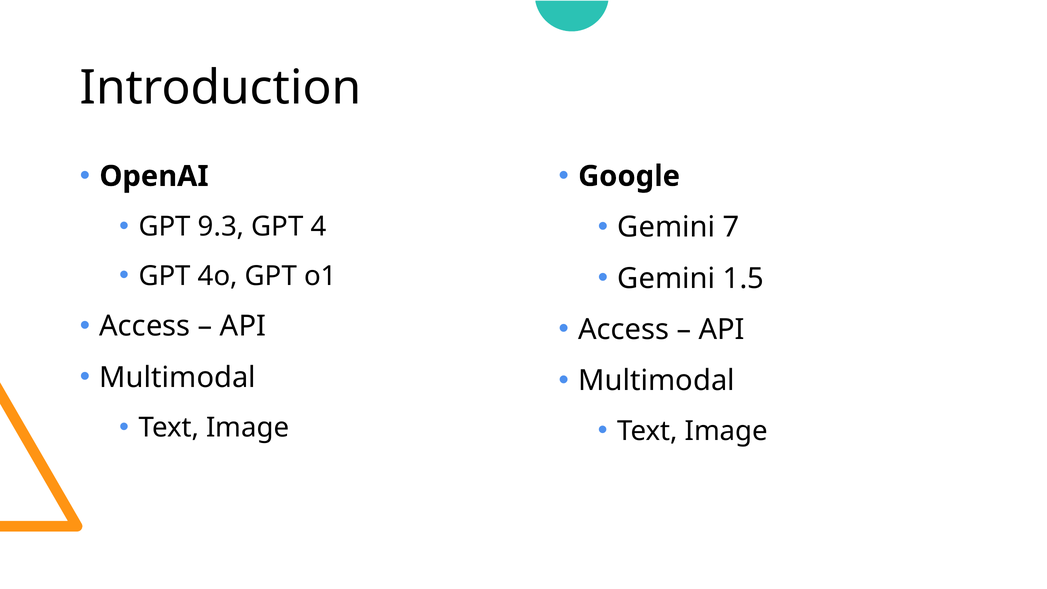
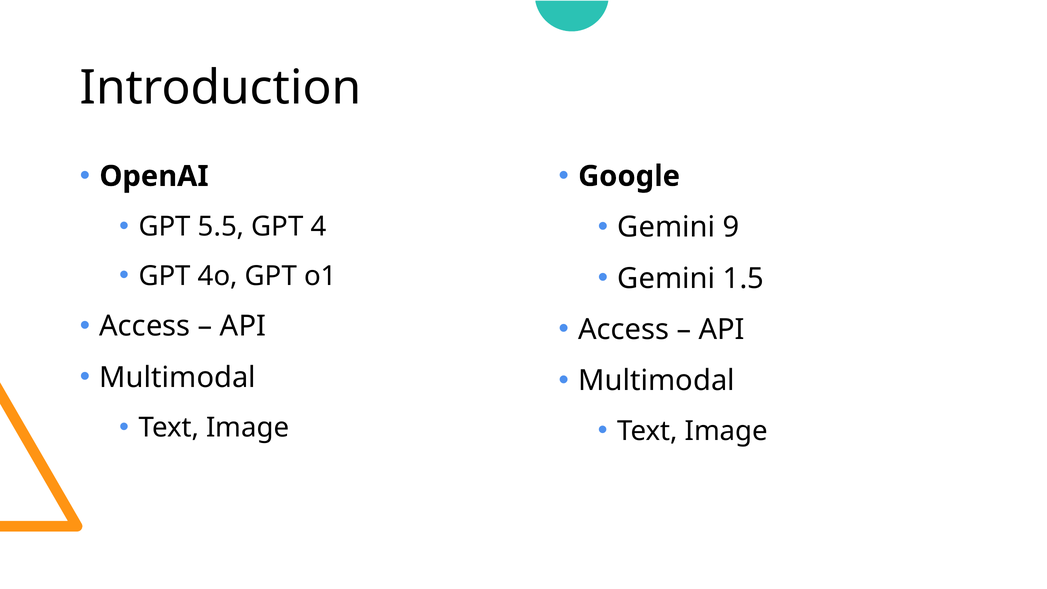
9.3: 9.3 -> 5.5 (221, 227)
7: 7 -> 9 (731, 227)
